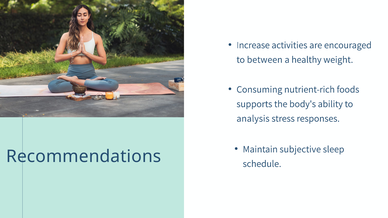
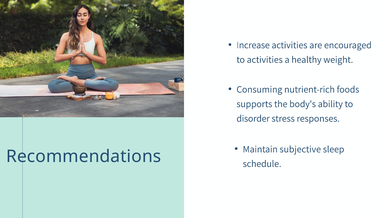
to between: between -> activities (265, 60)
analysis: analysis -> disorder (253, 119)
